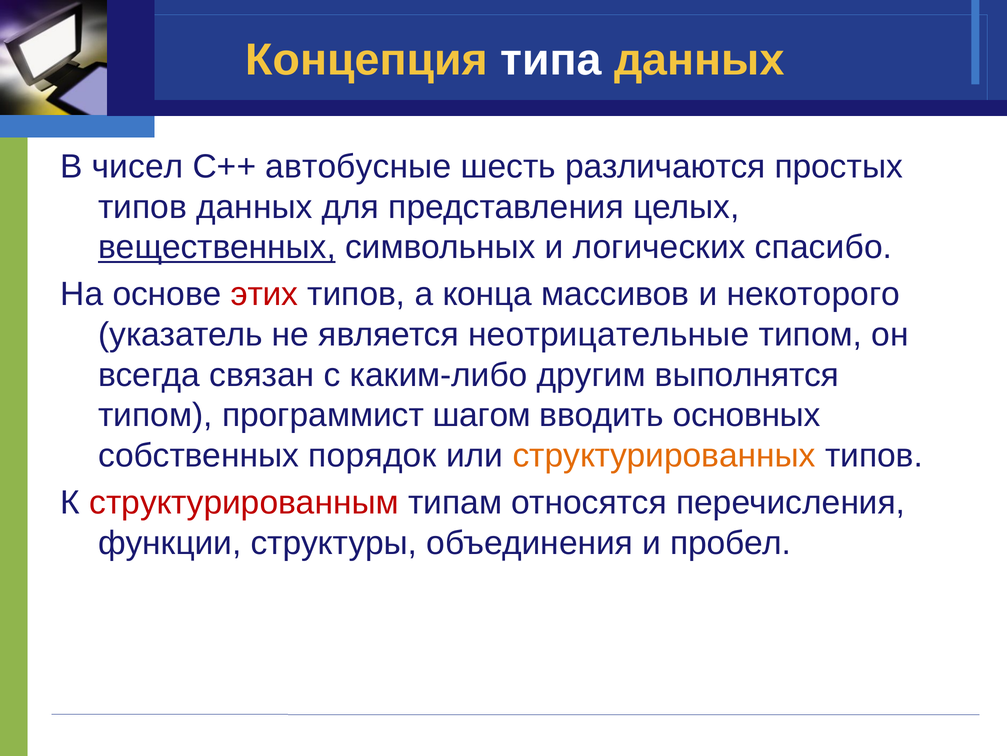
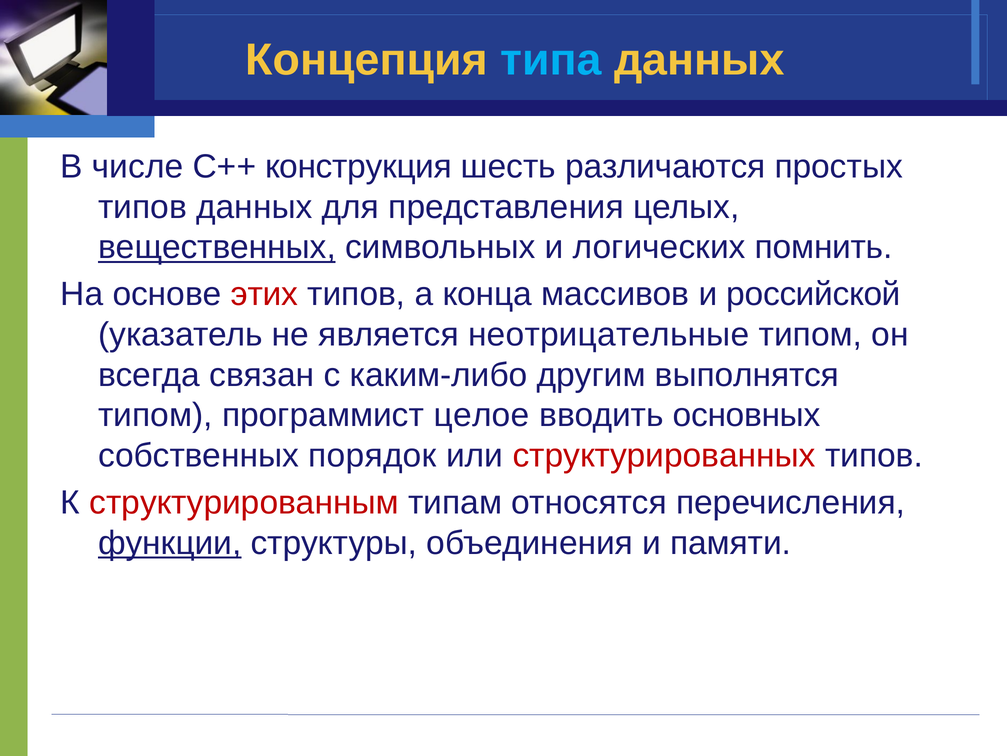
типа colour: white -> light blue (551, 60)
чисел: чисел -> числе (138, 167)
автобусные: автобусные -> конструкция (359, 167)
спасибо: спасибо -> помнить (824, 247)
некоторого: некоторого -> российской (814, 294)
шагом: шагом -> целое (482, 415)
структурированных colour: orange -> red (664, 455)
функции underline: none -> present (170, 542)
пробел: пробел -> памяти (731, 542)
